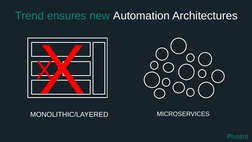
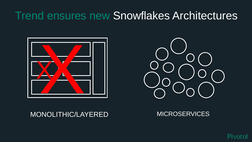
Automation: Automation -> Snowflakes (142, 16)
